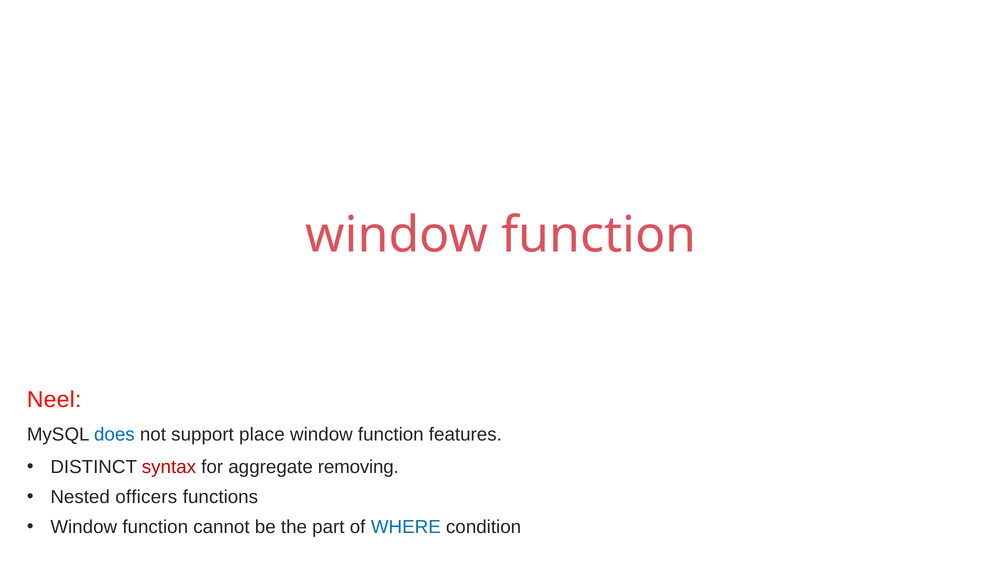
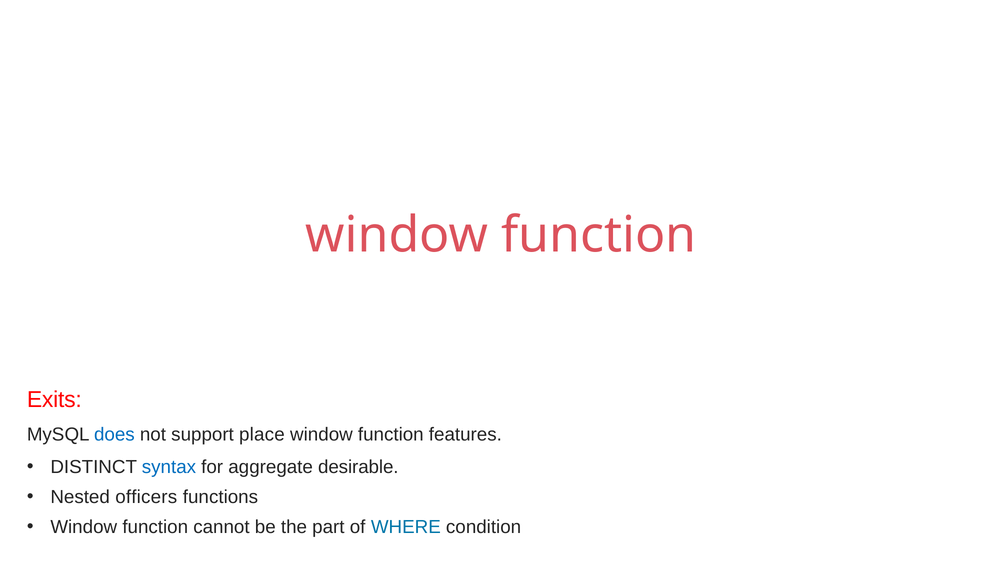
Neel: Neel -> Exits (54, 399)
syntax colour: red -> blue (169, 467)
removing: removing -> desirable (358, 467)
